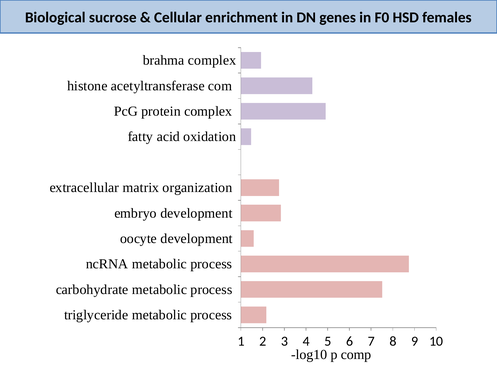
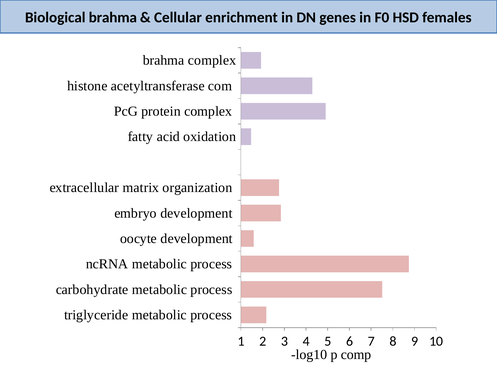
Biological sucrose: sucrose -> brahma (113, 18)
